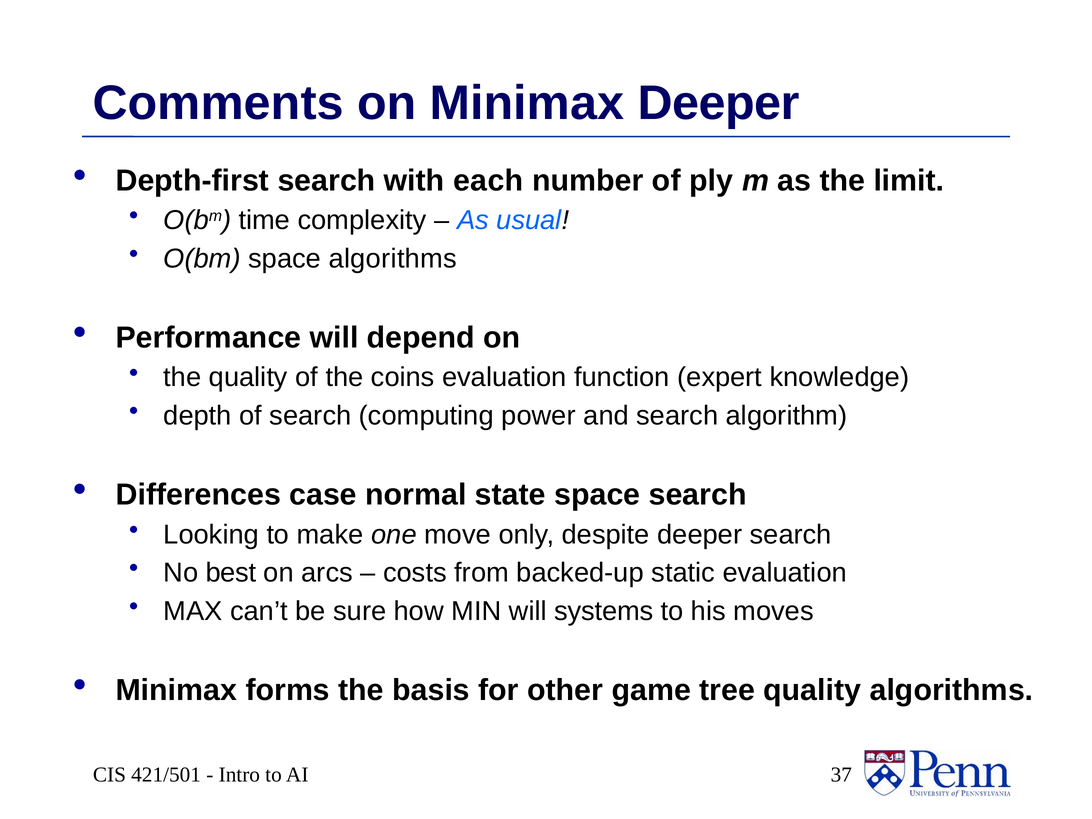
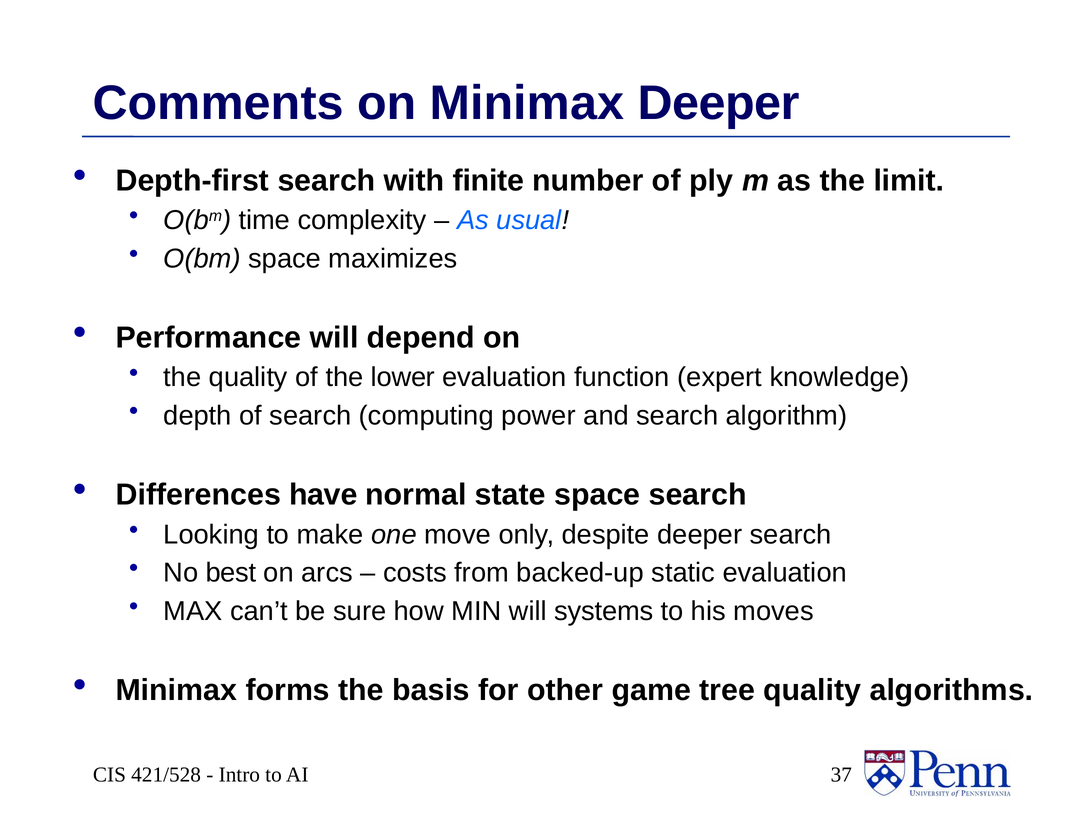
each: each -> finite (488, 181)
space algorithms: algorithms -> maximizes (393, 259)
coins: coins -> lower (403, 377)
case: case -> have (323, 495)
421/501: 421/501 -> 421/528 (166, 775)
